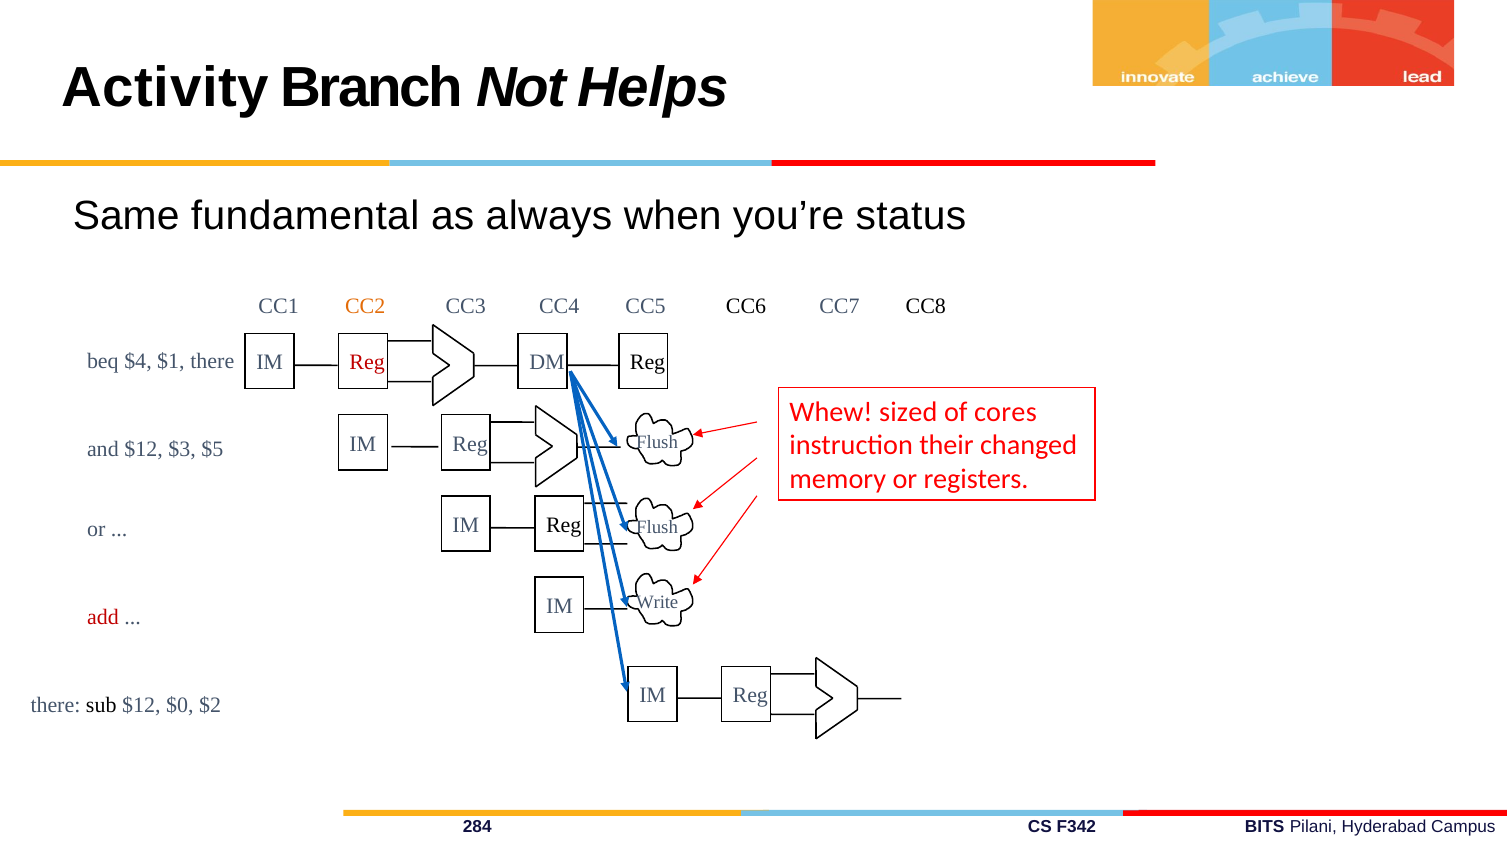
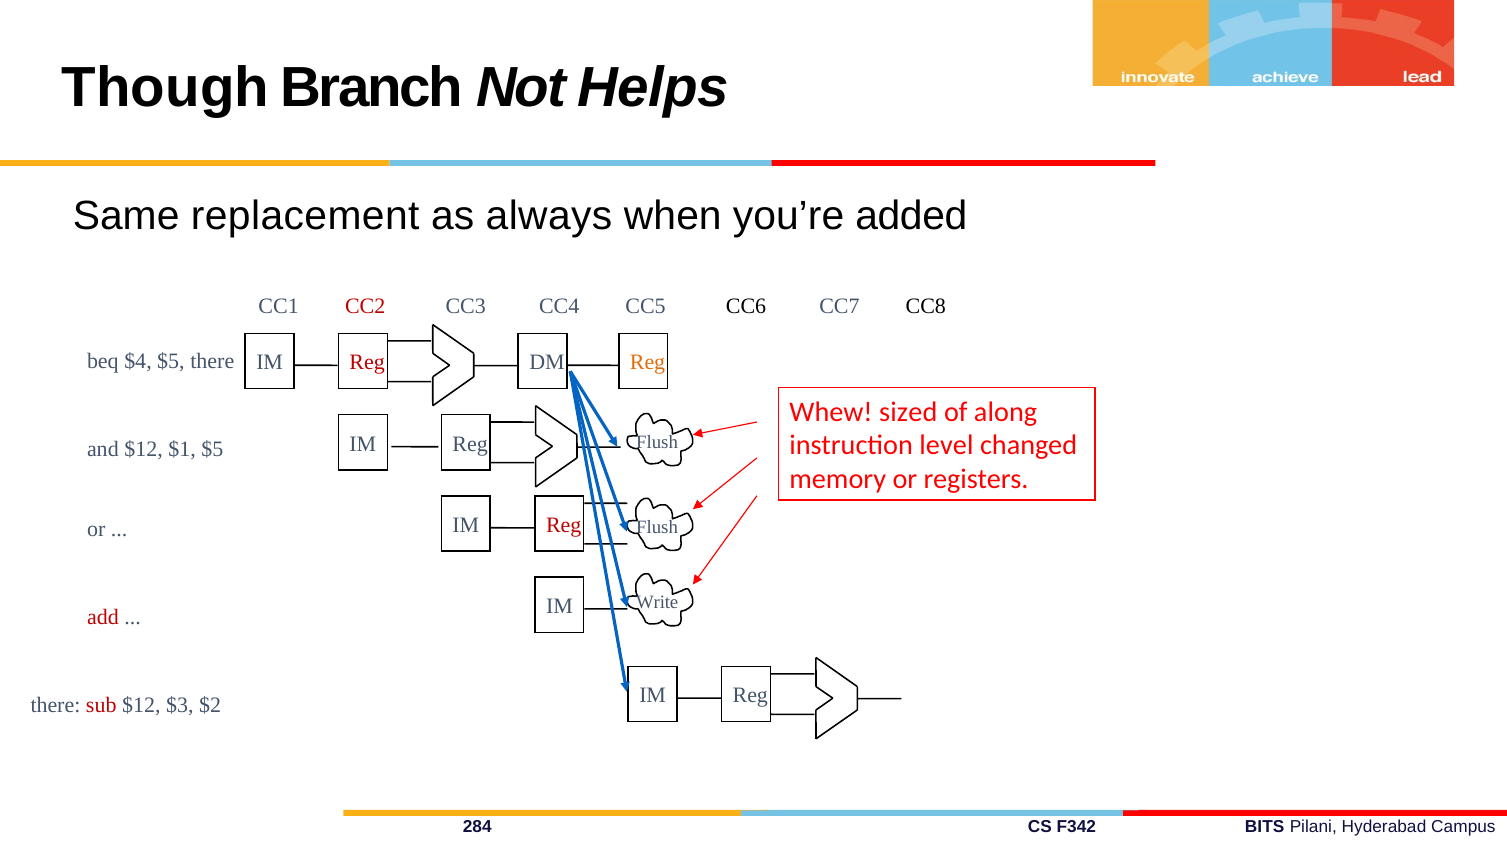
Activity: Activity -> Though (165, 88)
fundamental: fundamental -> replacement (305, 216)
status: status -> added (911, 216)
CC2 colour: orange -> red (365, 306)
$4 $1: $1 -> $5 (171, 361)
Reg colour: black -> orange (648, 362)
cores: cores -> along (1006, 412)
their: their -> level (946, 445)
$3: $3 -> $1 (182, 449)
Reg colour: black -> red (564, 525)
sub colour: black -> red (101, 705)
$0: $0 -> $3 (180, 705)
